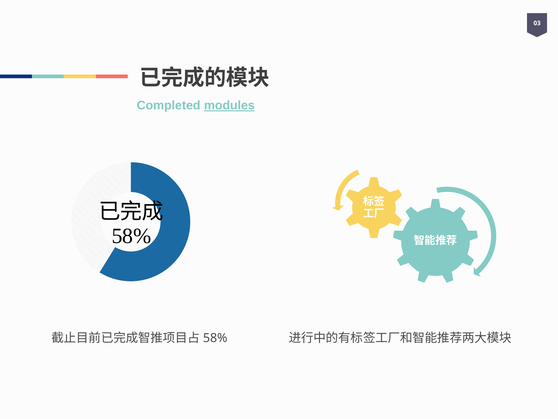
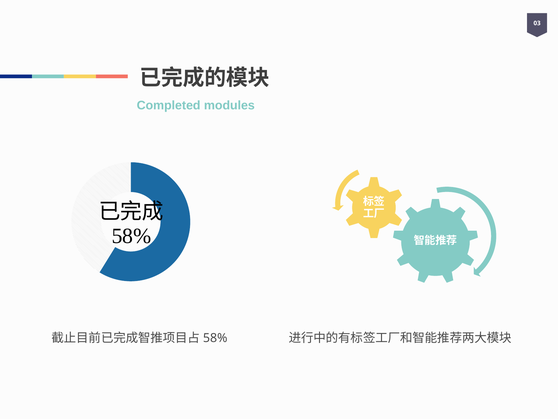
modules underline: present -> none (229, 105)
